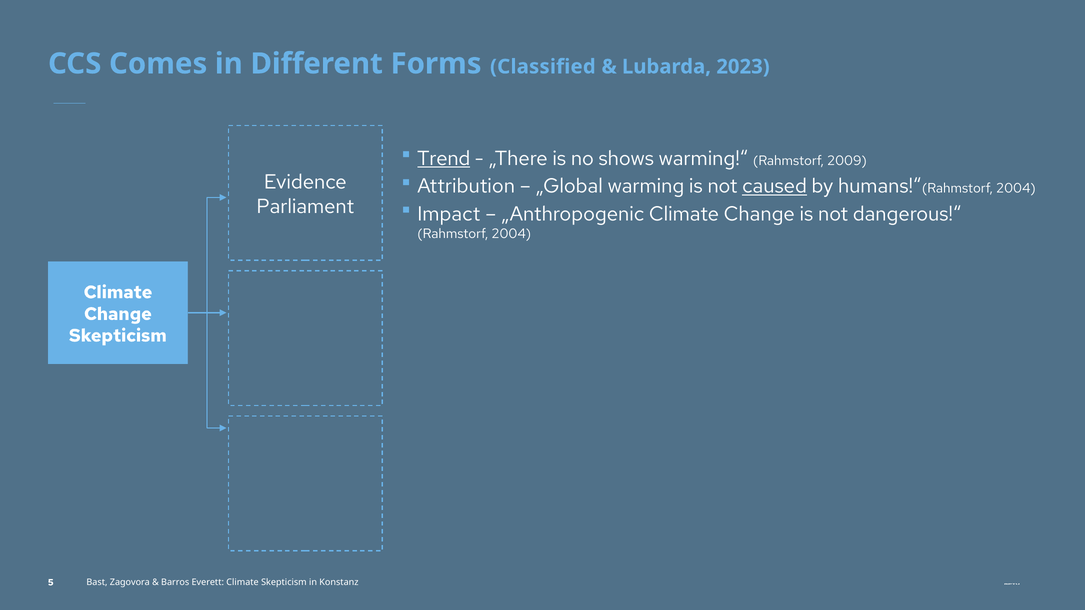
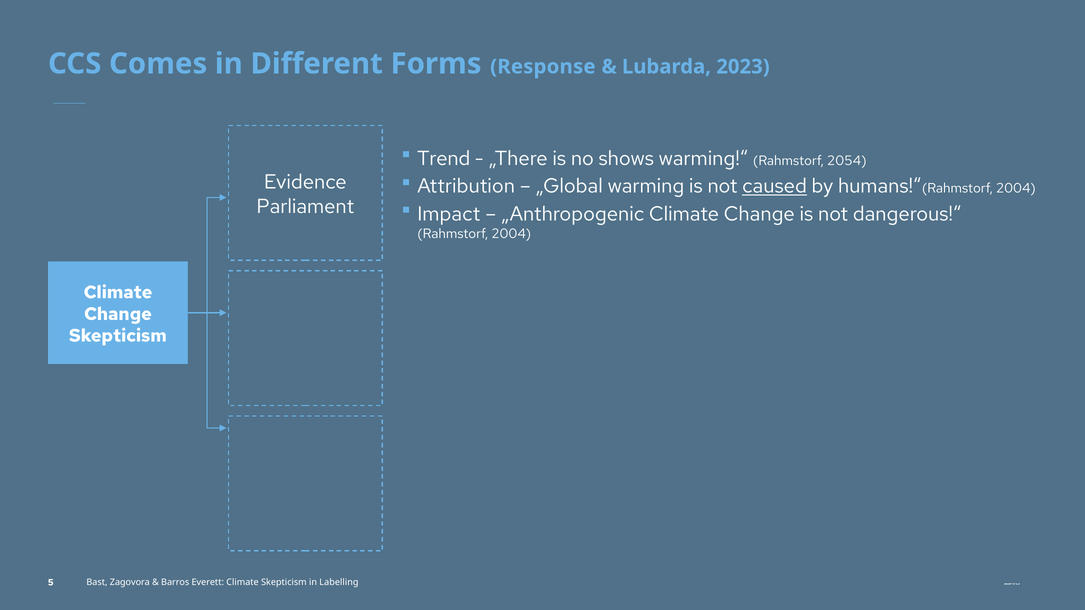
Classified: Classified -> Response (543, 67)
Trend underline: present -> none (444, 158)
2009: 2009 -> 2054 (847, 161)
Konstanz: Konstanz -> Labelling (339, 583)
